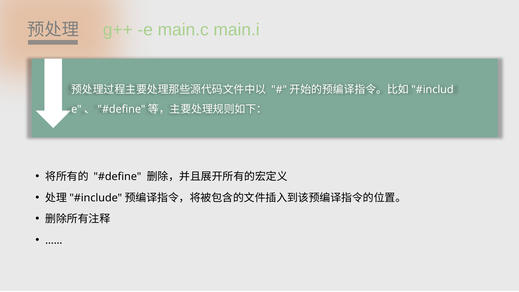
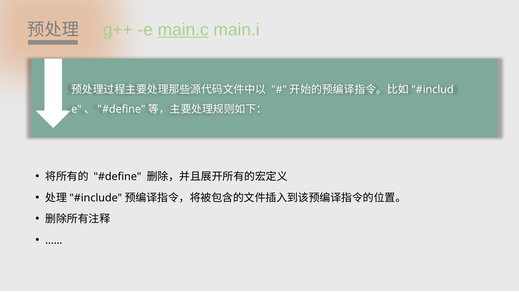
main.c underline: none -> present (183, 30)
